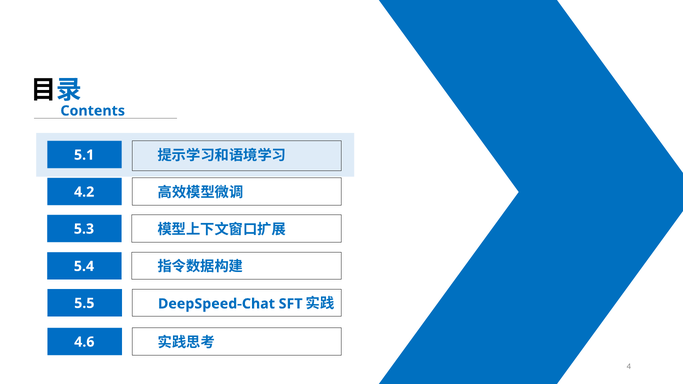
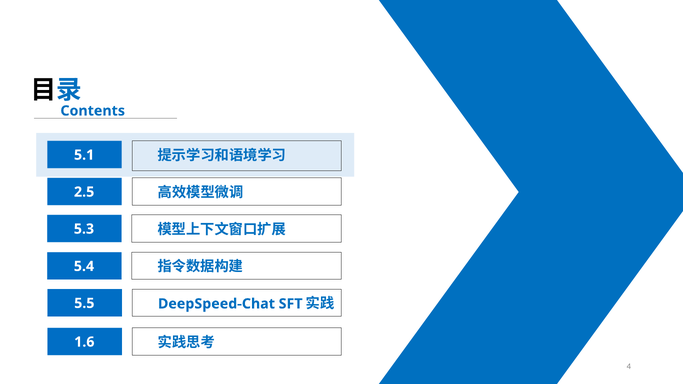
4.2: 4.2 -> 2.5 (84, 192)
4.6: 4.6 -> 1.6 (84, 342)
